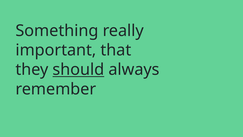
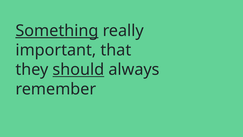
Something underline: none -> present (57, 31)
